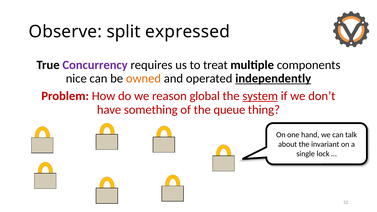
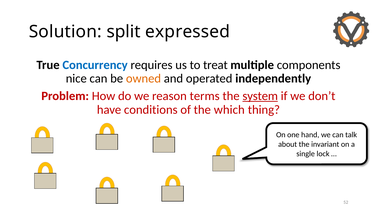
Observe: Observe -> Solution (65, 32)
Concurrency colour: purple -> blue (95, 65)
independently underline: present -> none (273, 79)
global: global -> terms (205, 96)
something: something -> conditions (151, 110)
queue: queue -> which (229, 110)
